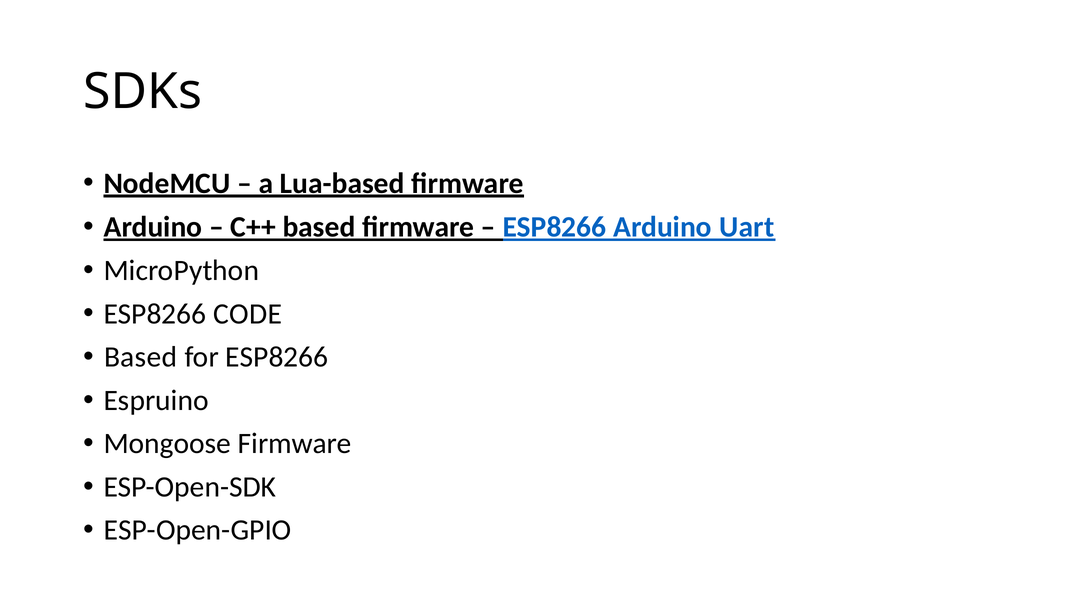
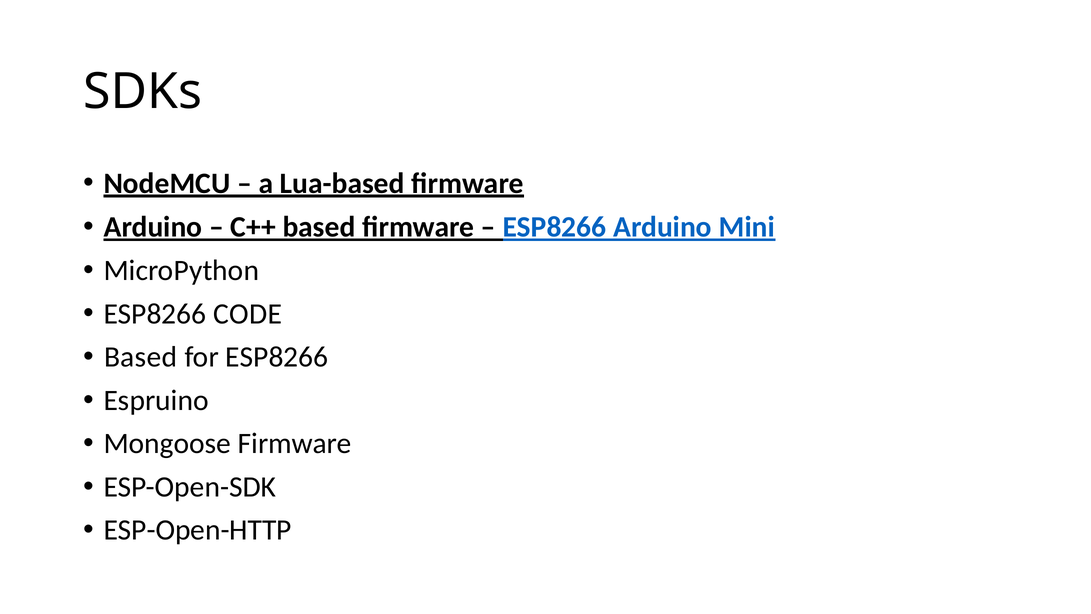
Uart: Uart -> Mini (747, 227)
ESP-Open-GPIO: ESP-Open-GPIO -> ESP-Open-HTTP (198, 530)
